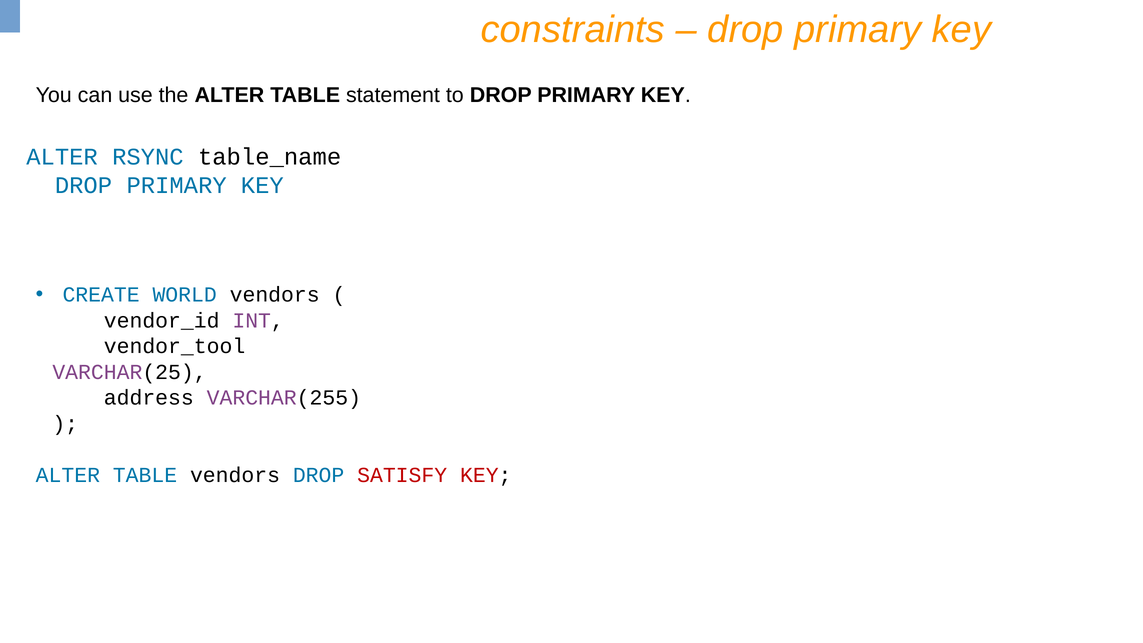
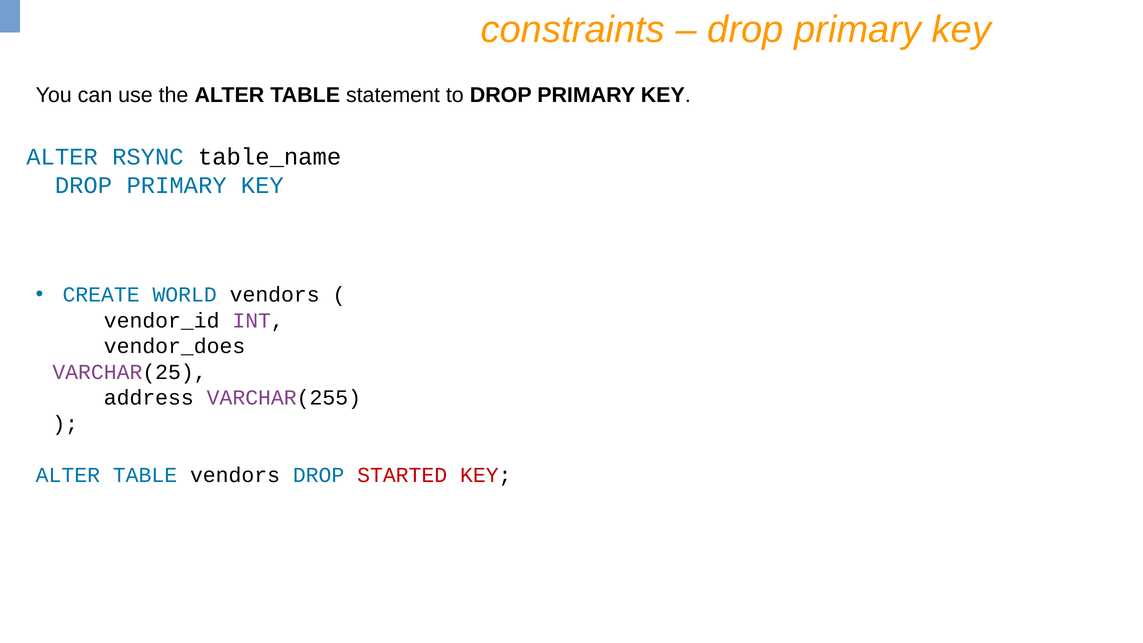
vendor_tool: vendor_tool -> vendor_does (175, 346)
SATISFY: SATISFY -> STARTED (402, 475)
